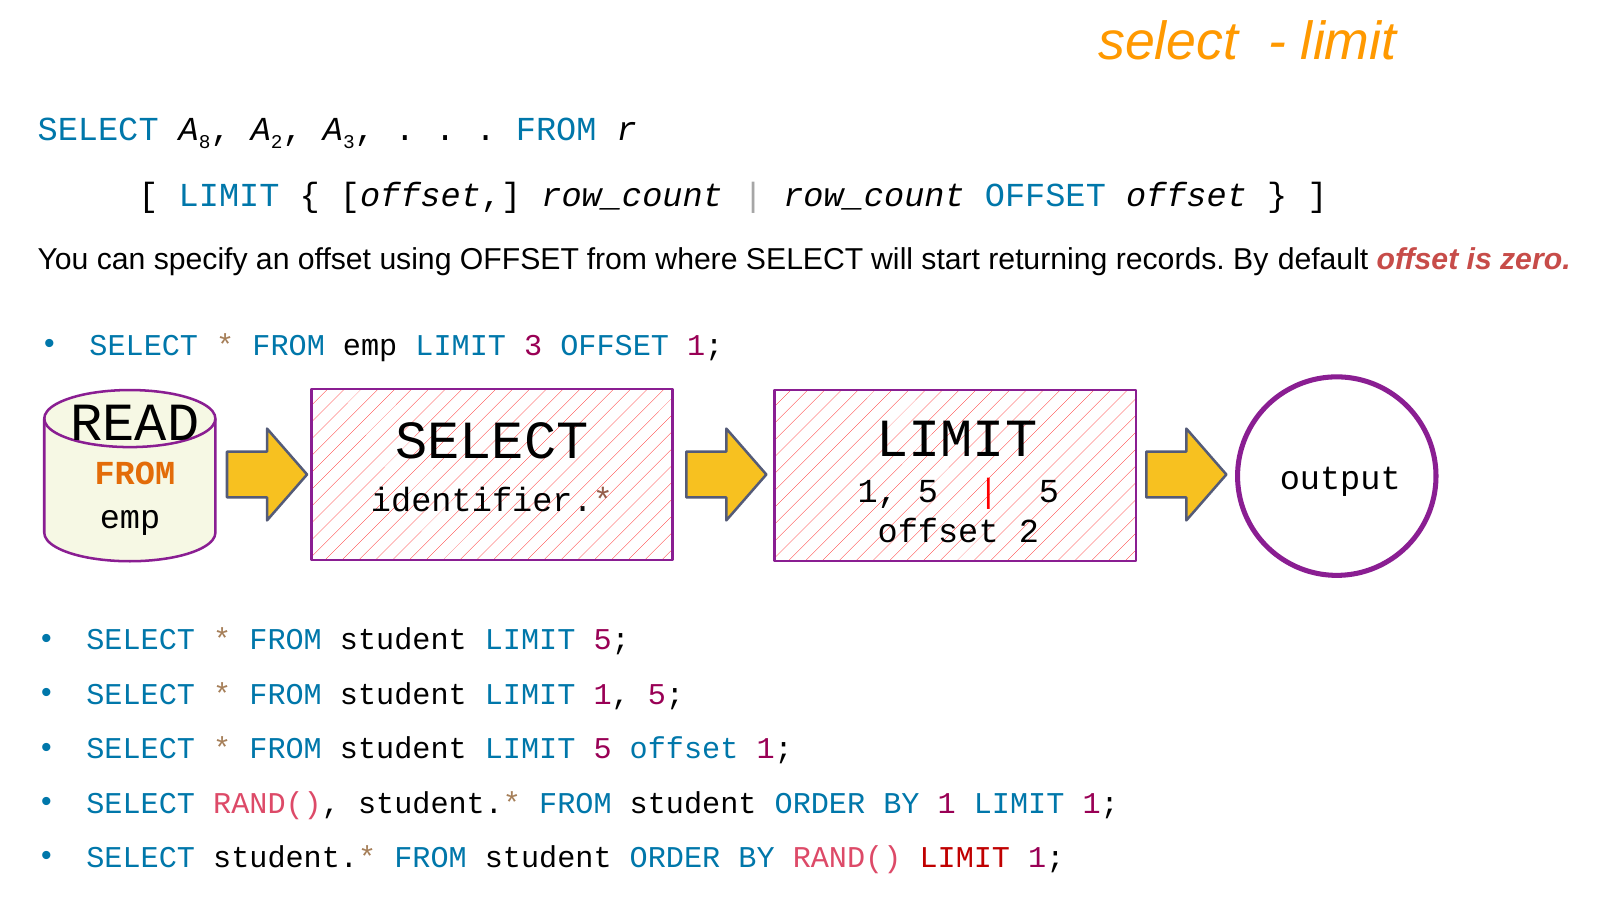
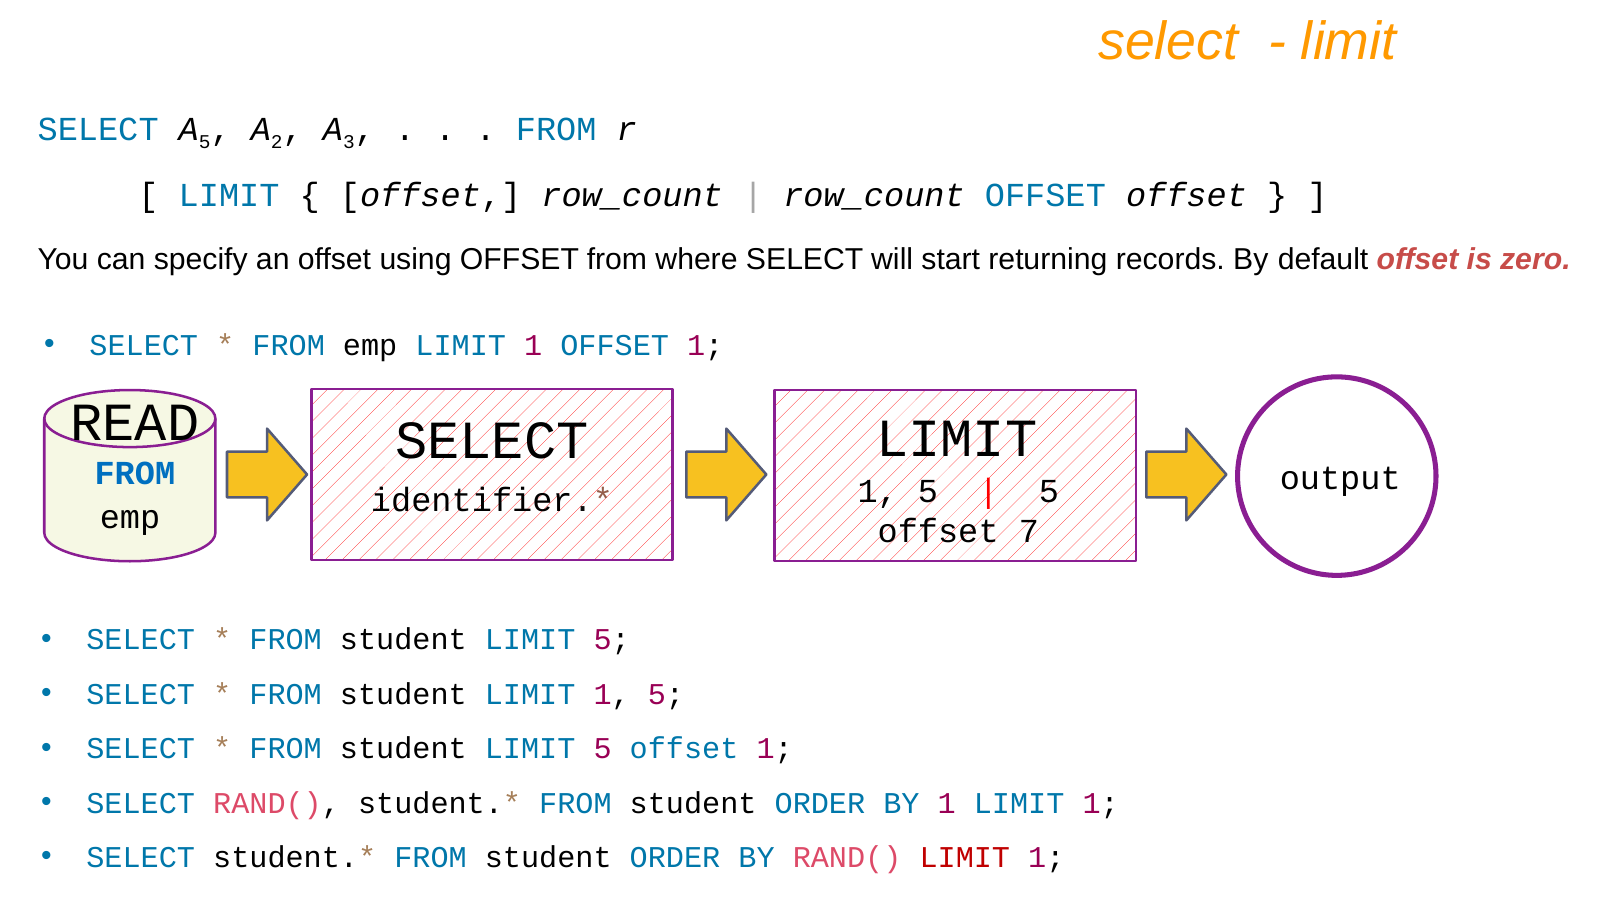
8: 8 -> 5 (205, 142)
emp LIMIT 3: 3 -> 1 (533, 345)
FROM colour: orange -> blue (135, 473)
offset 2: 2 -> 7 (1029, 531)
